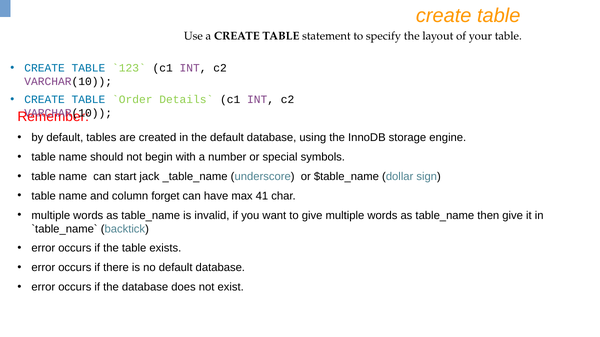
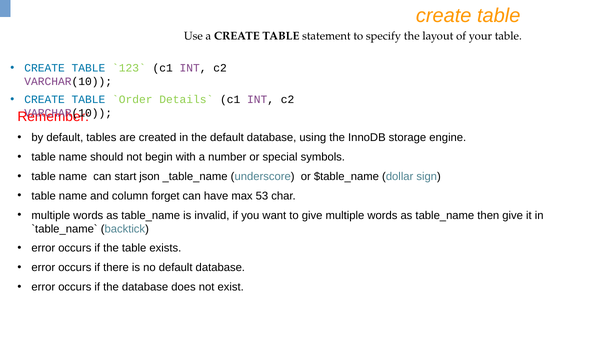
jack: jack -> json (150, 177)
41: 41 -> 53 (262, 196)
